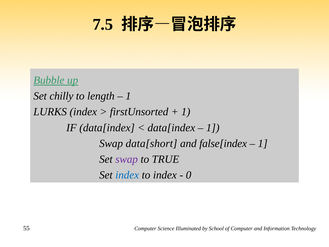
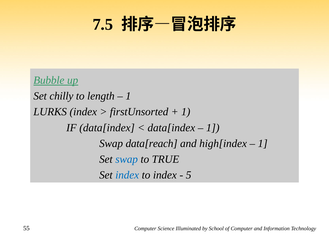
data[short: data[short -> data[reach (152, 143)
false[index: false[index -> high[index (223, 143)
swap colour: purple -> blue (127, 159)
0: 0 -> 5 (189, 175)
